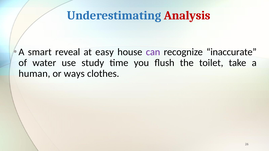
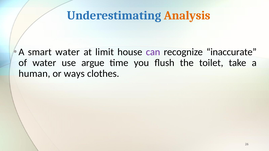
Analysis colour: red -> orange (187, 15)
smart reveal: reveal -> water (68, 52)
easy: easy -> limit (105, 52)
study: study -> argue (93, 63)
